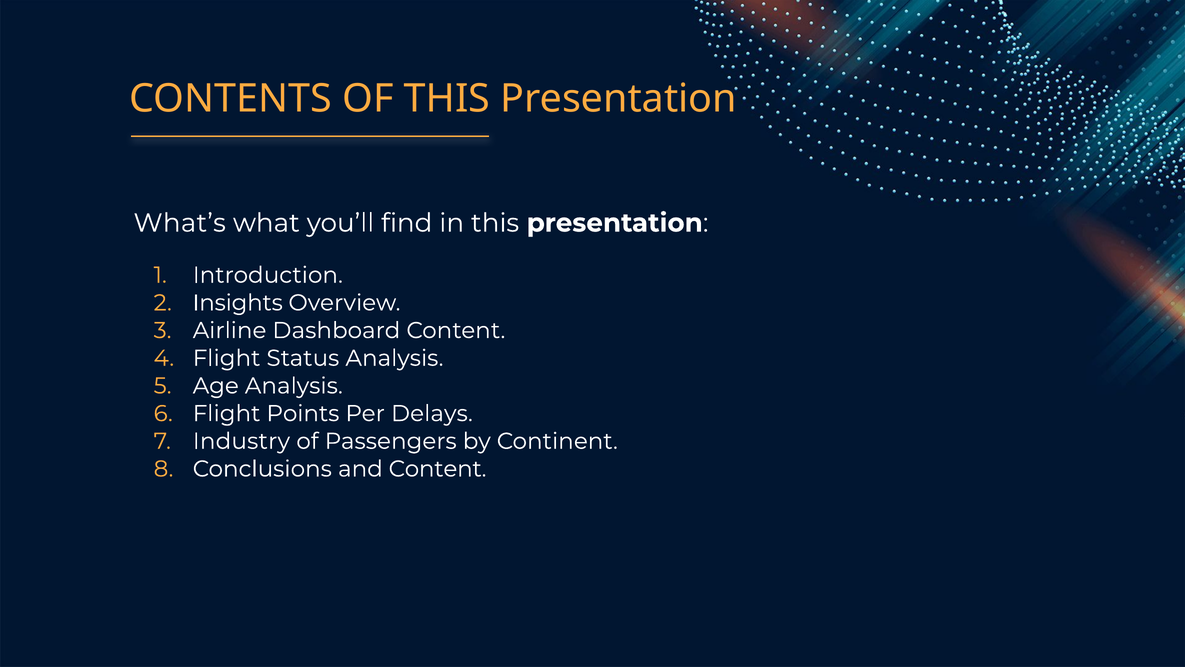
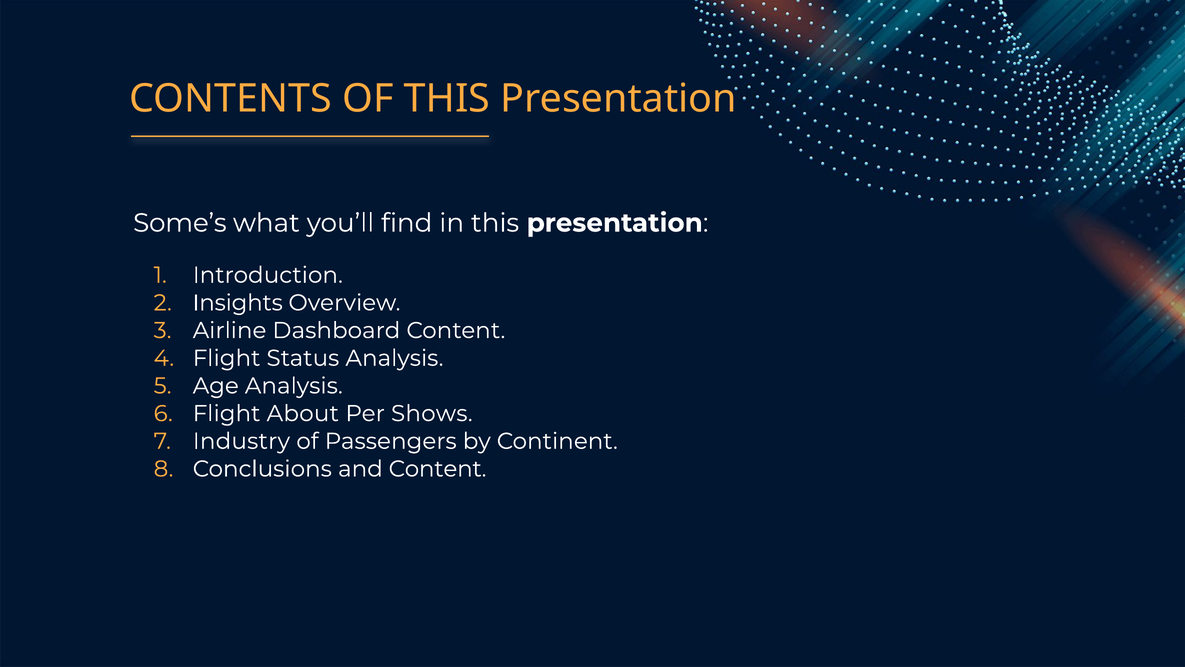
What’s: What’s -> Some’s (180, 223)
Points: Points -> About (303, 413)
Delays: Delays -> Shows (432, 413)
